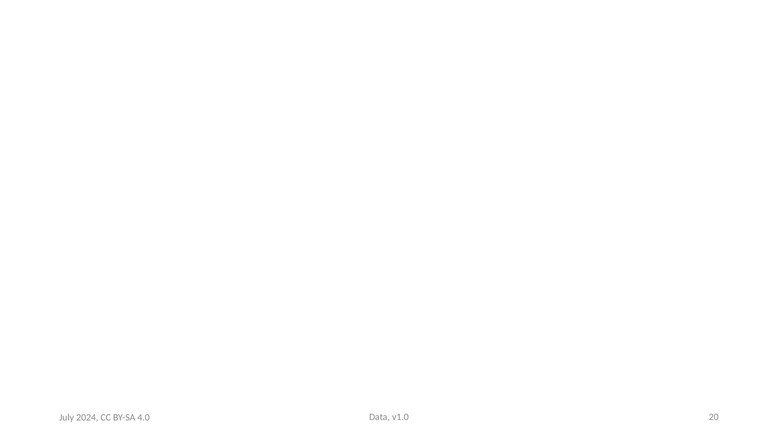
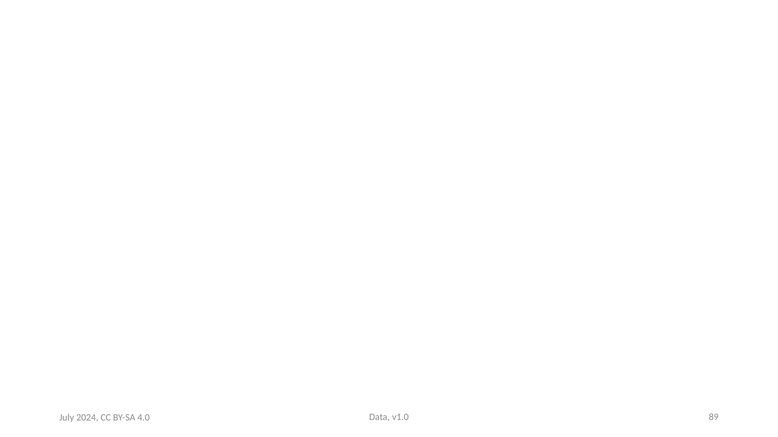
20: 20 -> 89 (714, 418)
